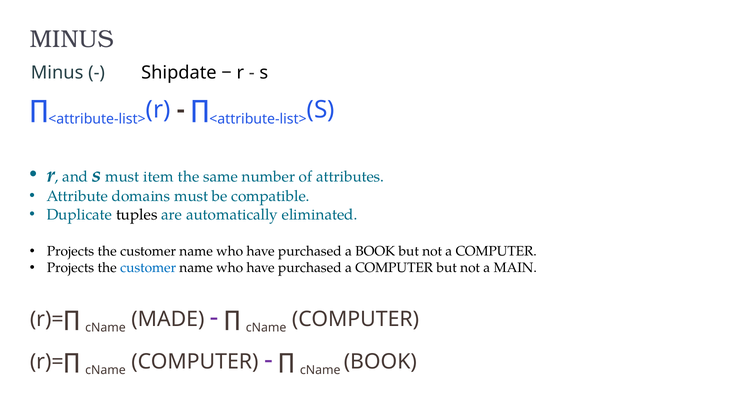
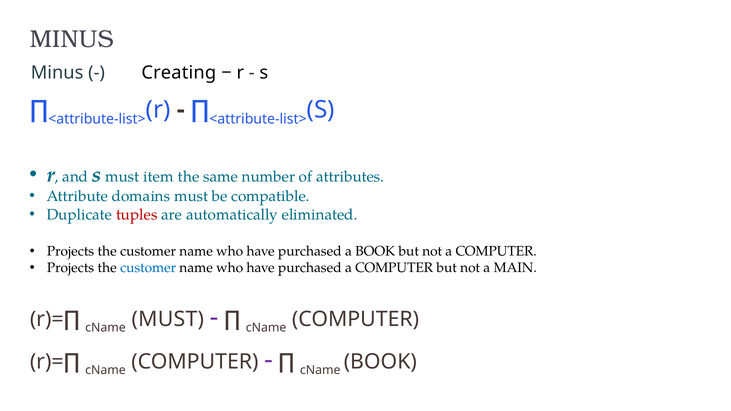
Shipdate: Shipdate -> Creating (179, 73)
tuples colour: black -> red (137, 215)
cName MADE: MADE -> MUST (168, 319)
